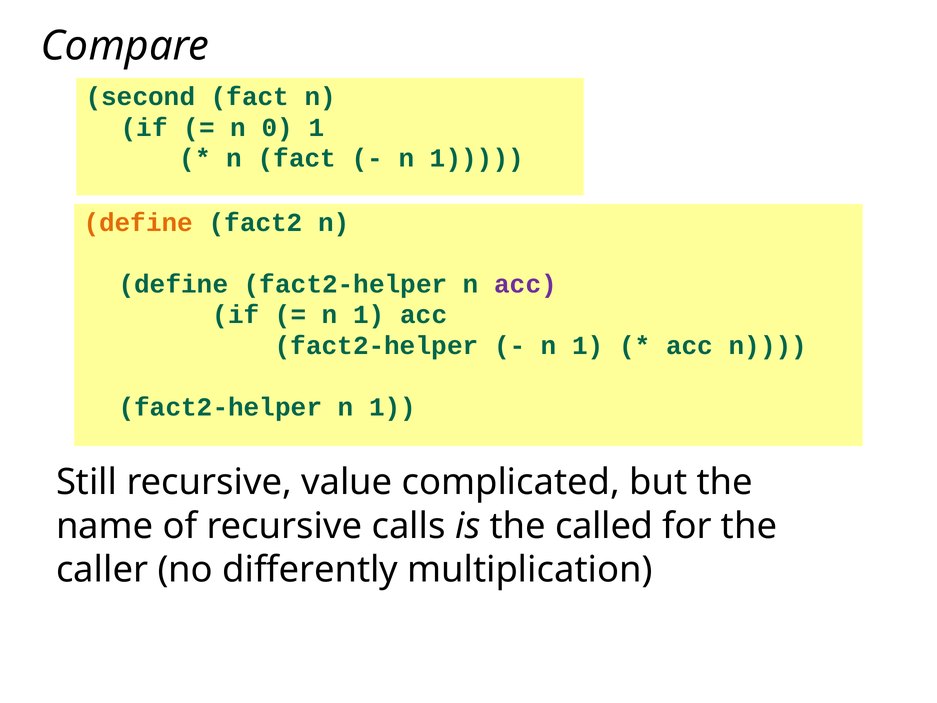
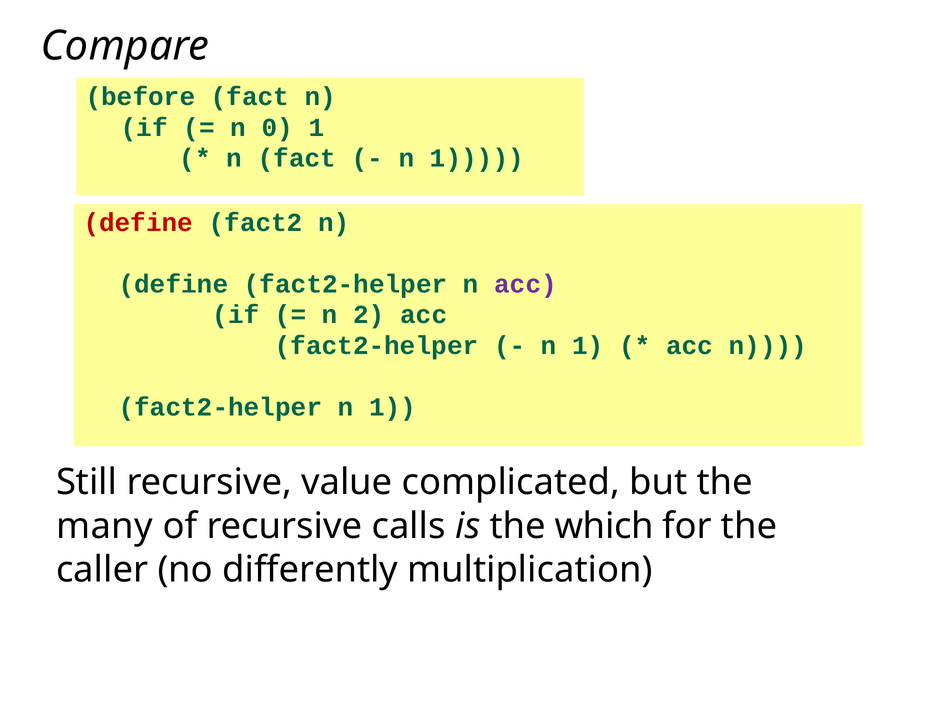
second: second -> before (140, 97)
define colour: orange -> red (138, 222)
1: 1 -> 2 (369, 315)
name: name -> many (104, 526)
called: called -> which (604, 526)
